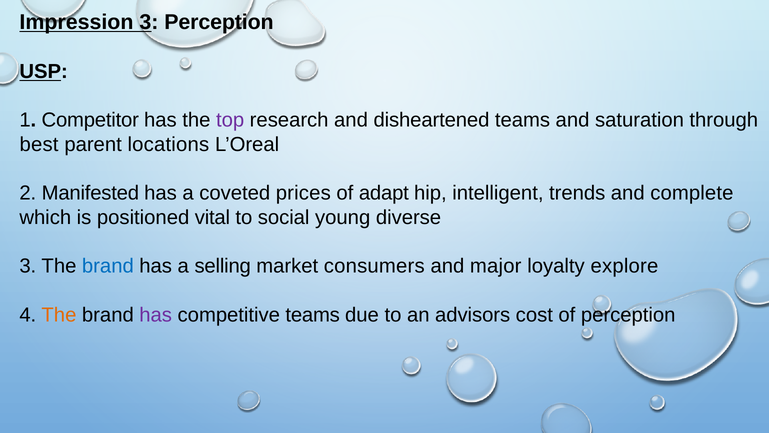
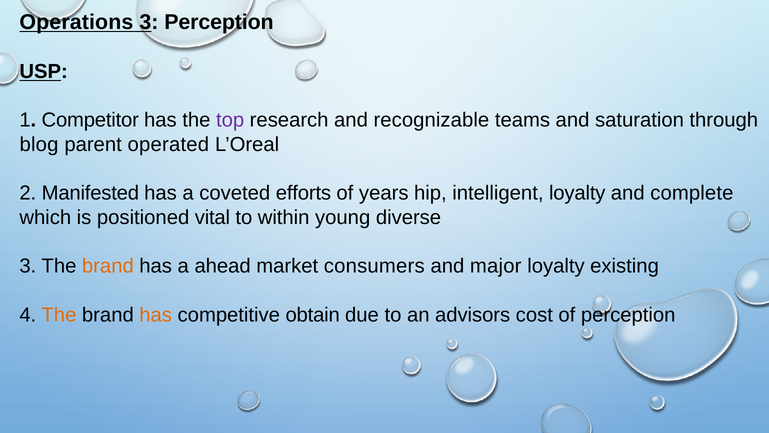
Impression: Impression -> Operations (76, 22)
disheartened: disheartened -> recognizable (431, 120)
best: best -> blog (39, 144)
locations: locations -> operated (168, 144)
prices: prices -> efforts (303, 193)
adapt: adapt -> years (384, 193)
intelligent trends: trends -> loyalty (577, 193)
social: social -> within (284, 217)
brand colour: blue -> orange (108, 266)
selling: selling -> ahead (223, 266)
explore: explore -> existing (625, 266)
has colour: purple -> orange (156, 315)
competitive teams: teams -> obtain (313, 315)
